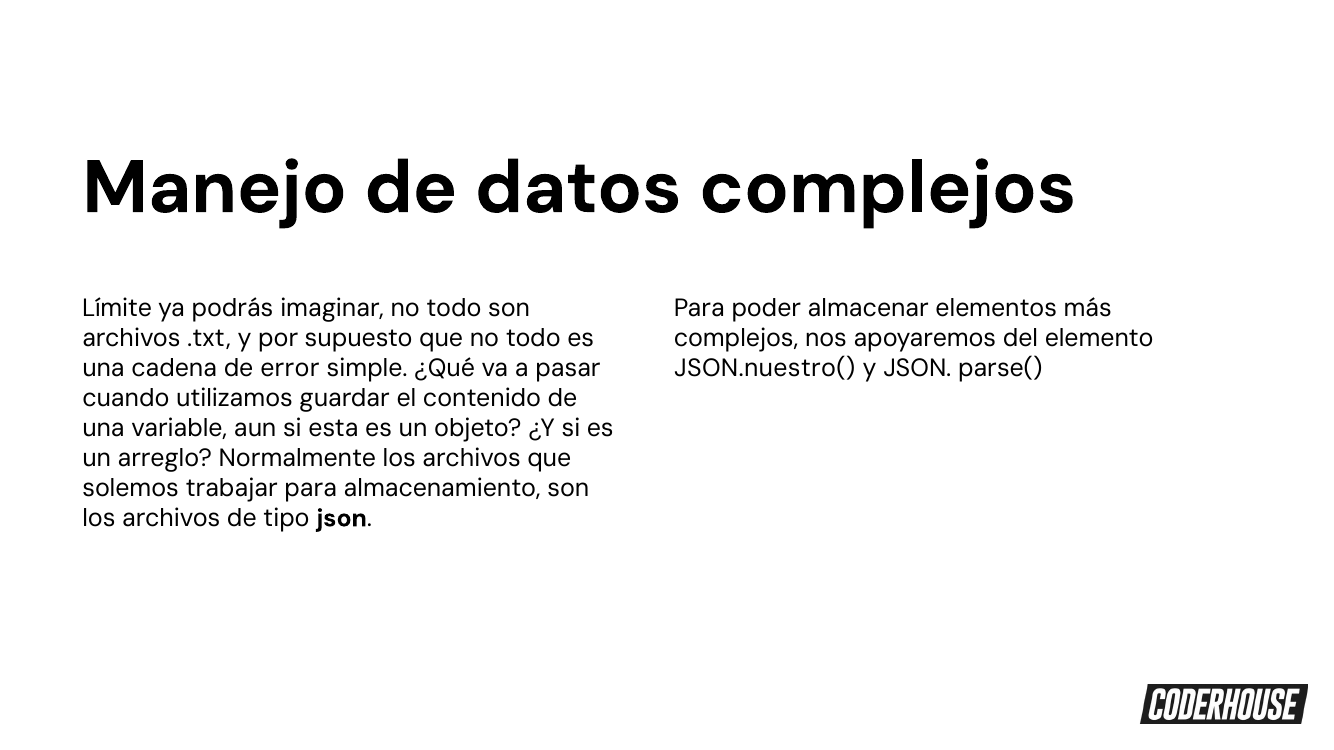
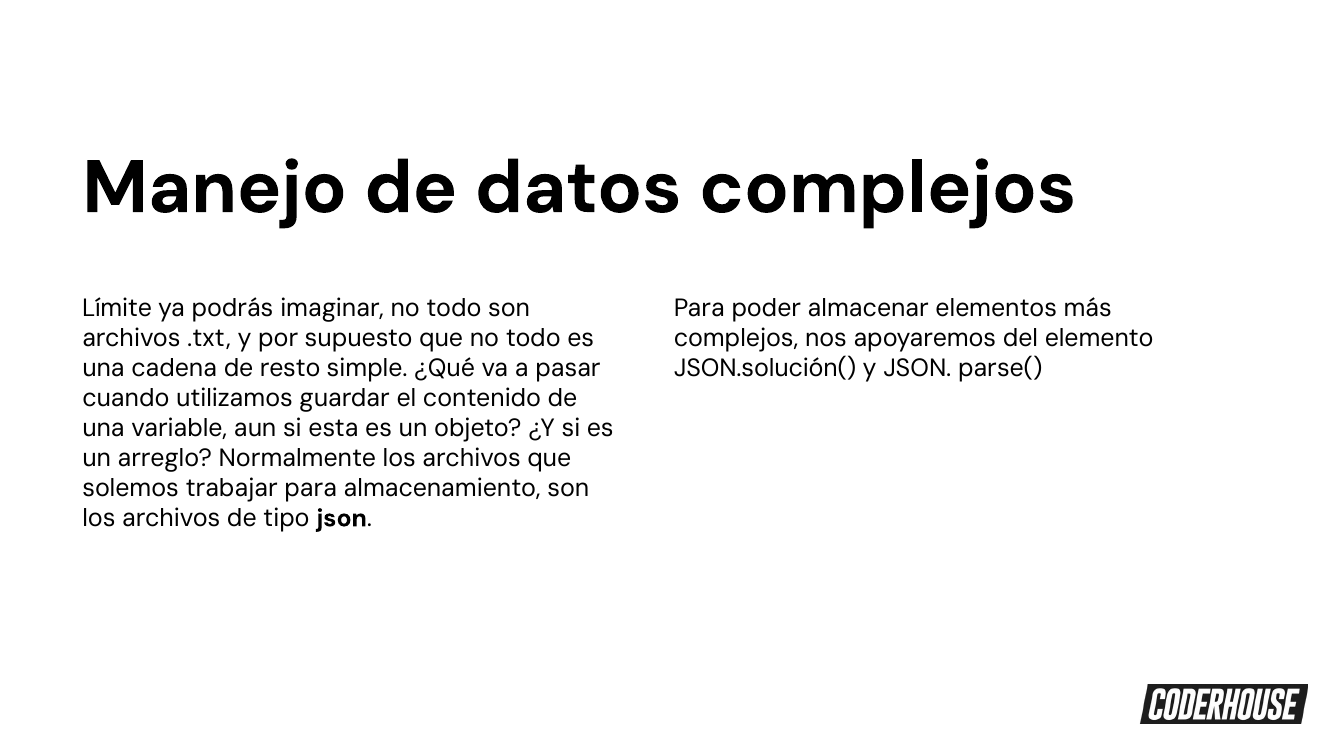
error: error -> resto (290, 368)
JSON.nuestro(: JSON.nuestro( -> JSON.solución( (765, 368)
